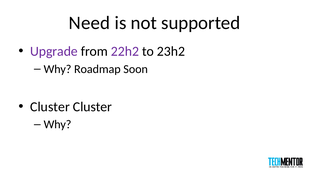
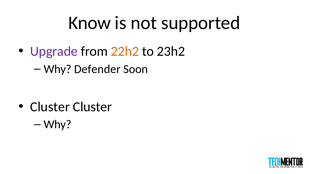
Need: Need -> Know (90, 23)
22h2 colour: purple -> orange (125, 51)
Roadmap: Roadmap -> Defender (97, 69)
